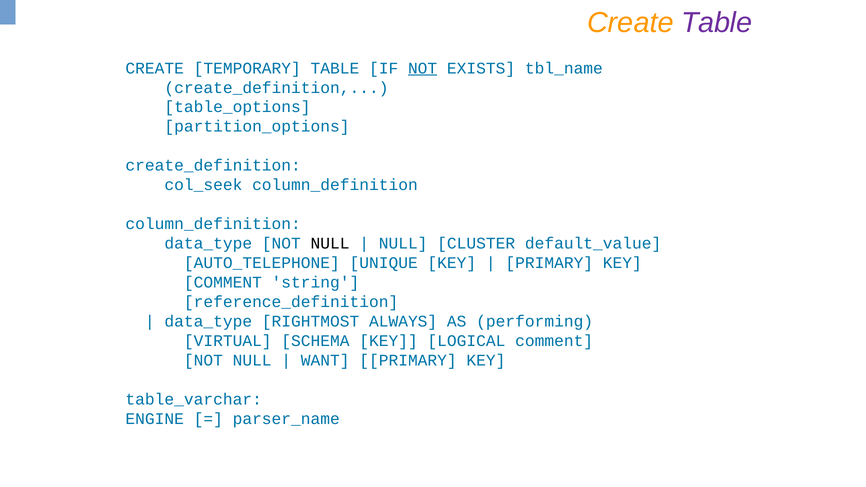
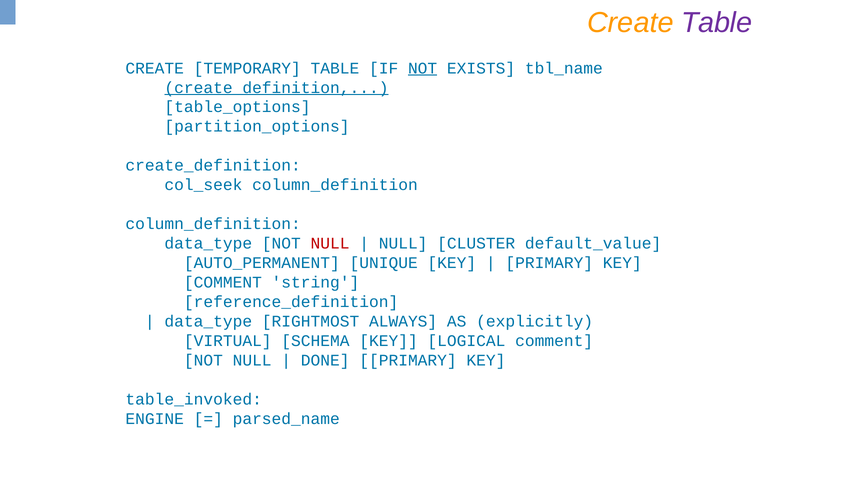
create_definition underline: none -> present (276, 88)
NULL colour: black -> red (330, 244)
AUTO_TELEPHONE: AUTO_TELEPHONE -> AUTO_PERMANENT (262, 263)
performing: performing -> explicitly (535, 321)
WANT: WANT -> DONE (325, 360)
table_varchar: table_varchar -> table_invoked (194, 399)
parser_name: parser_name -> parsed_name (286, 419)
